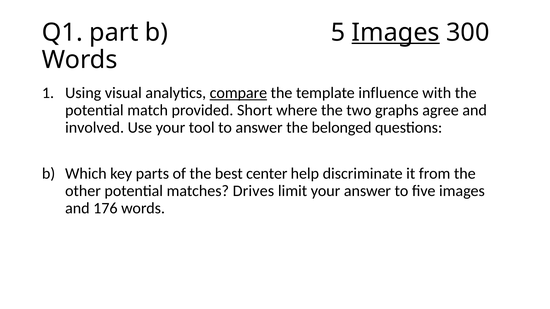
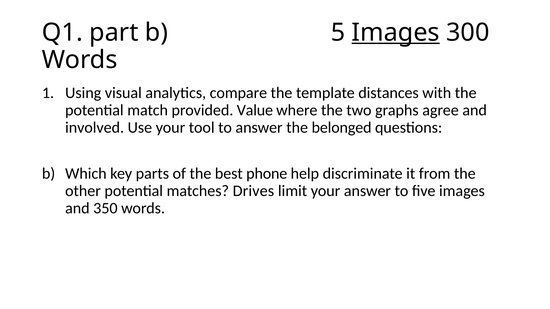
compare underline: present -> none (238, 93)
influence: influence -> distances (389, 93)
Short: Short -> Value (255, 110)
center: center -> phone (267, 174)
176: 176 -> 350 (105, 208)
